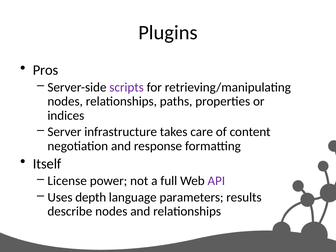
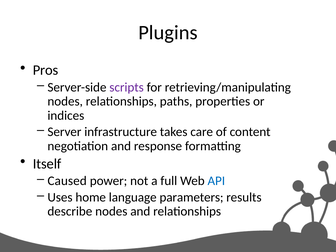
License: License -> Caused (67, 181)
API colour: purple -> blue (216, 181)
depth: depth -> home (91, 197)
